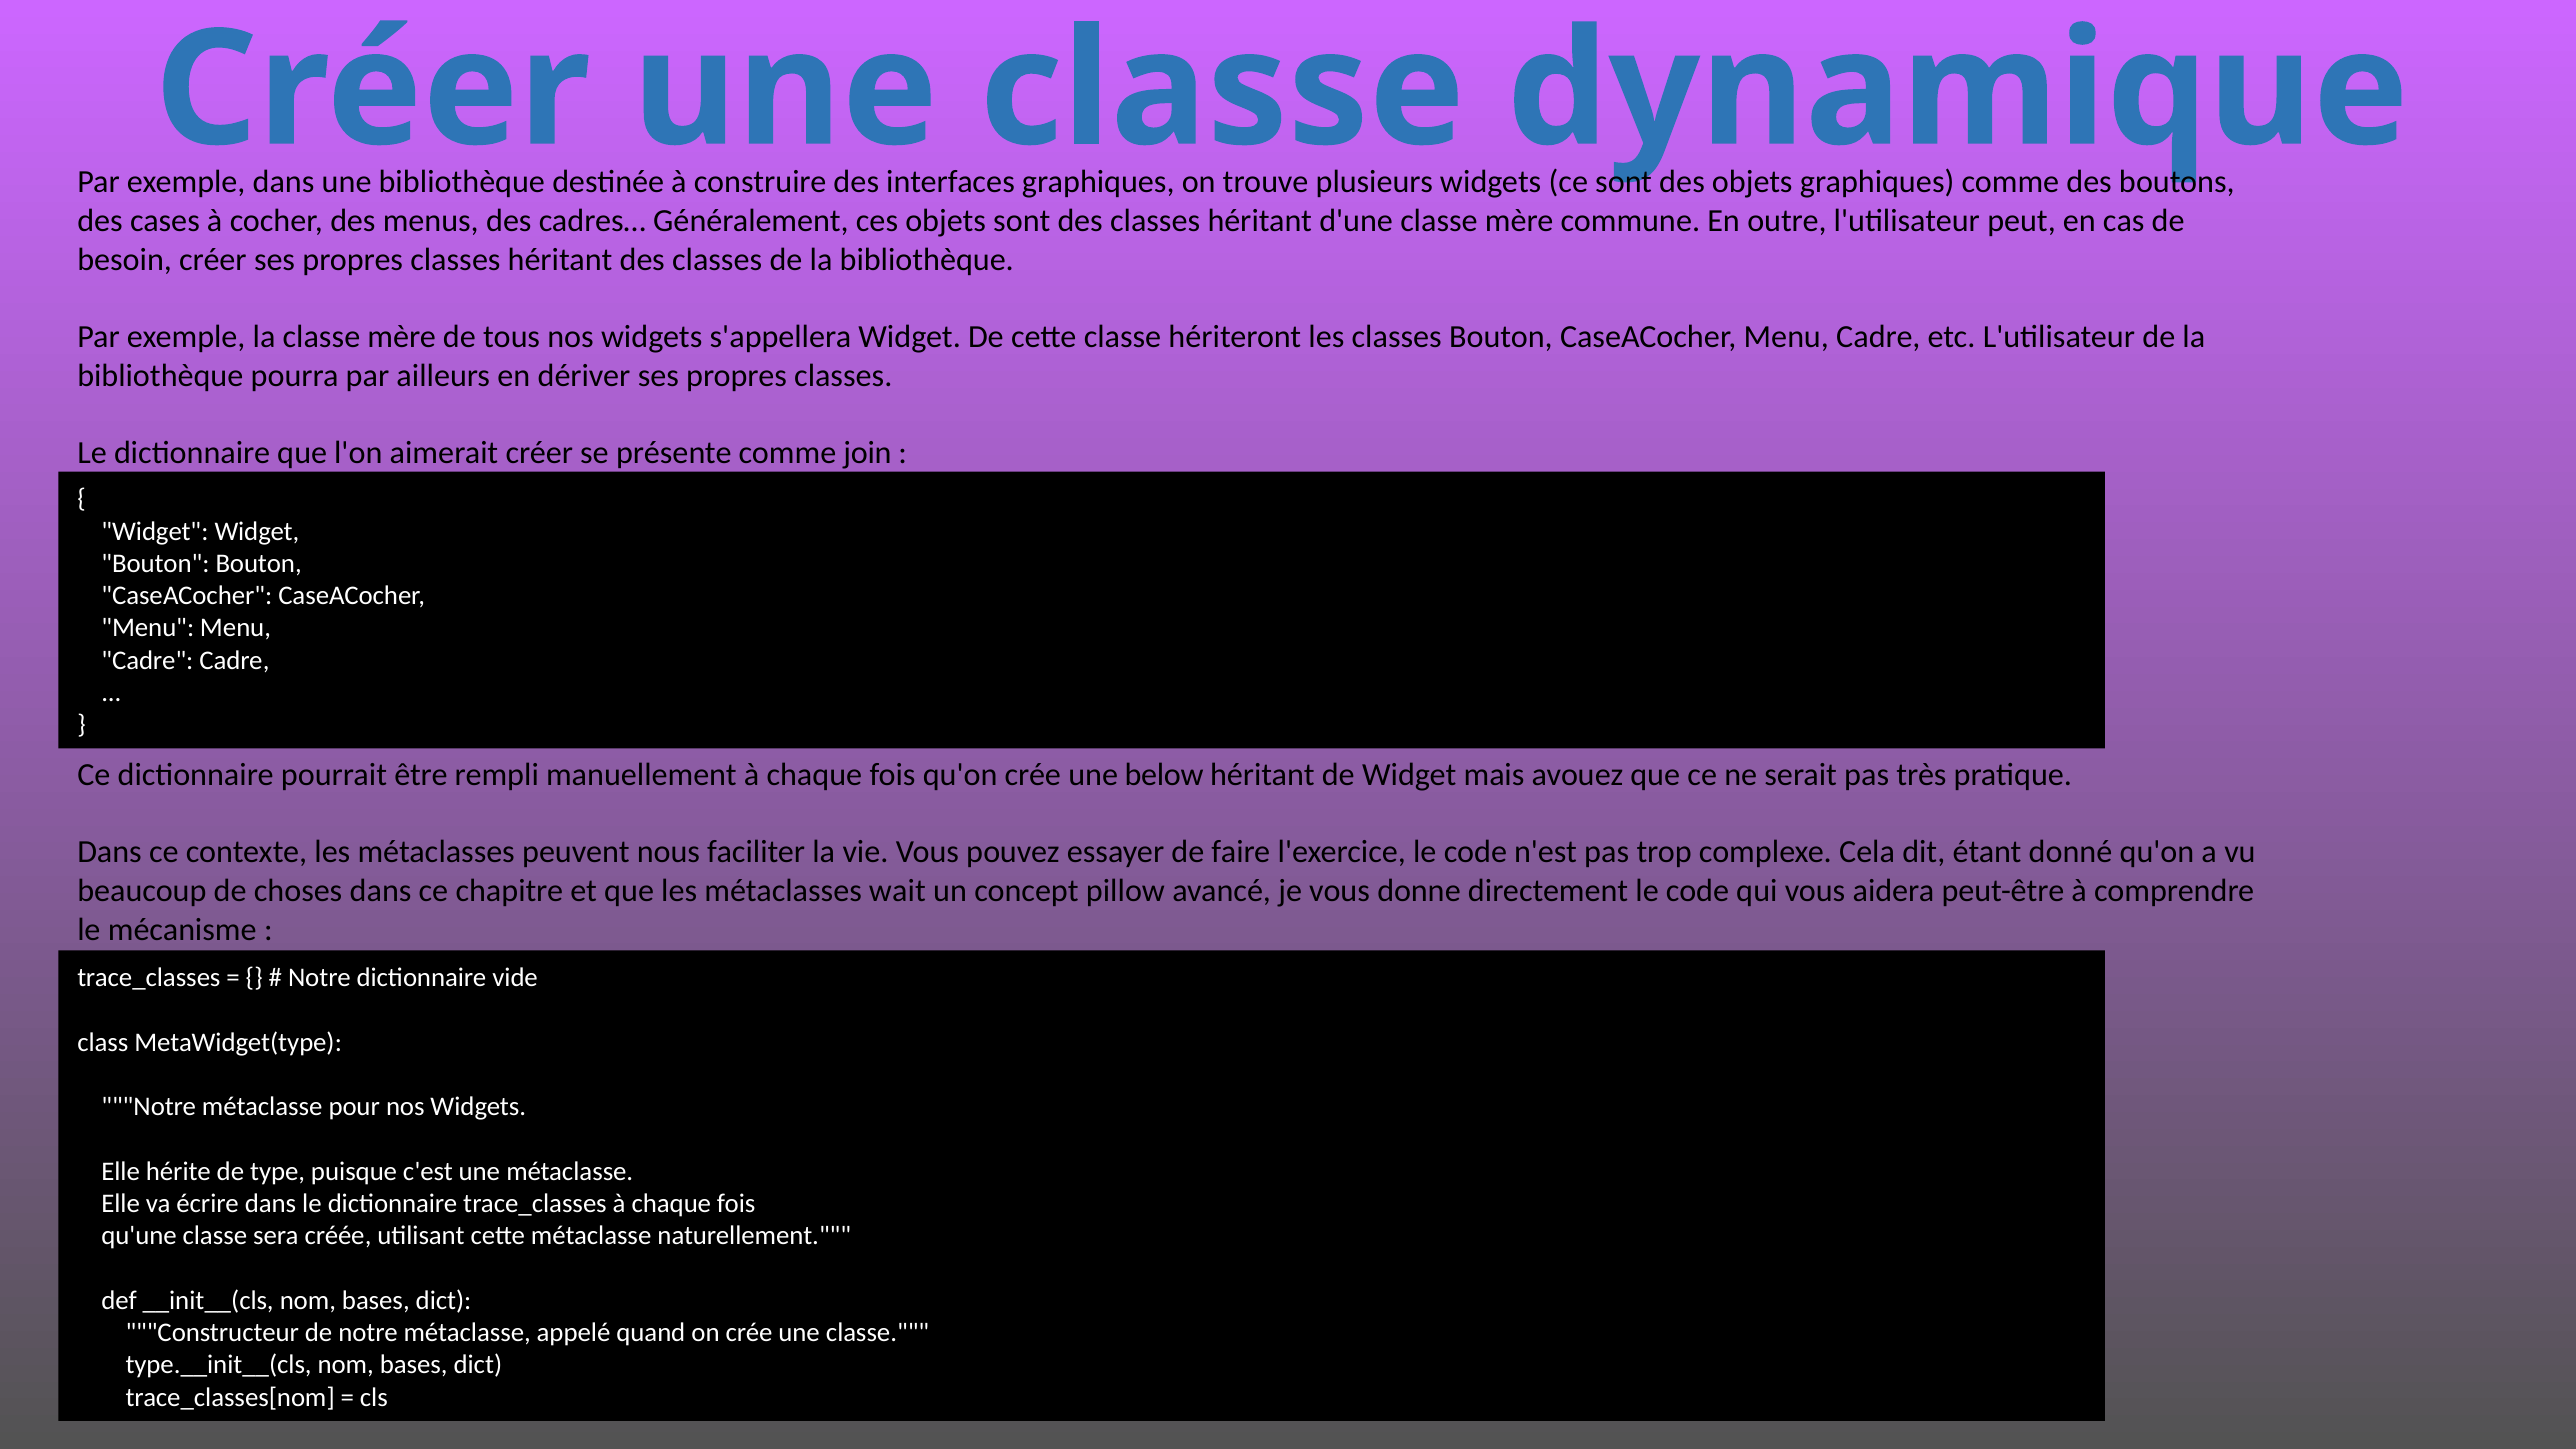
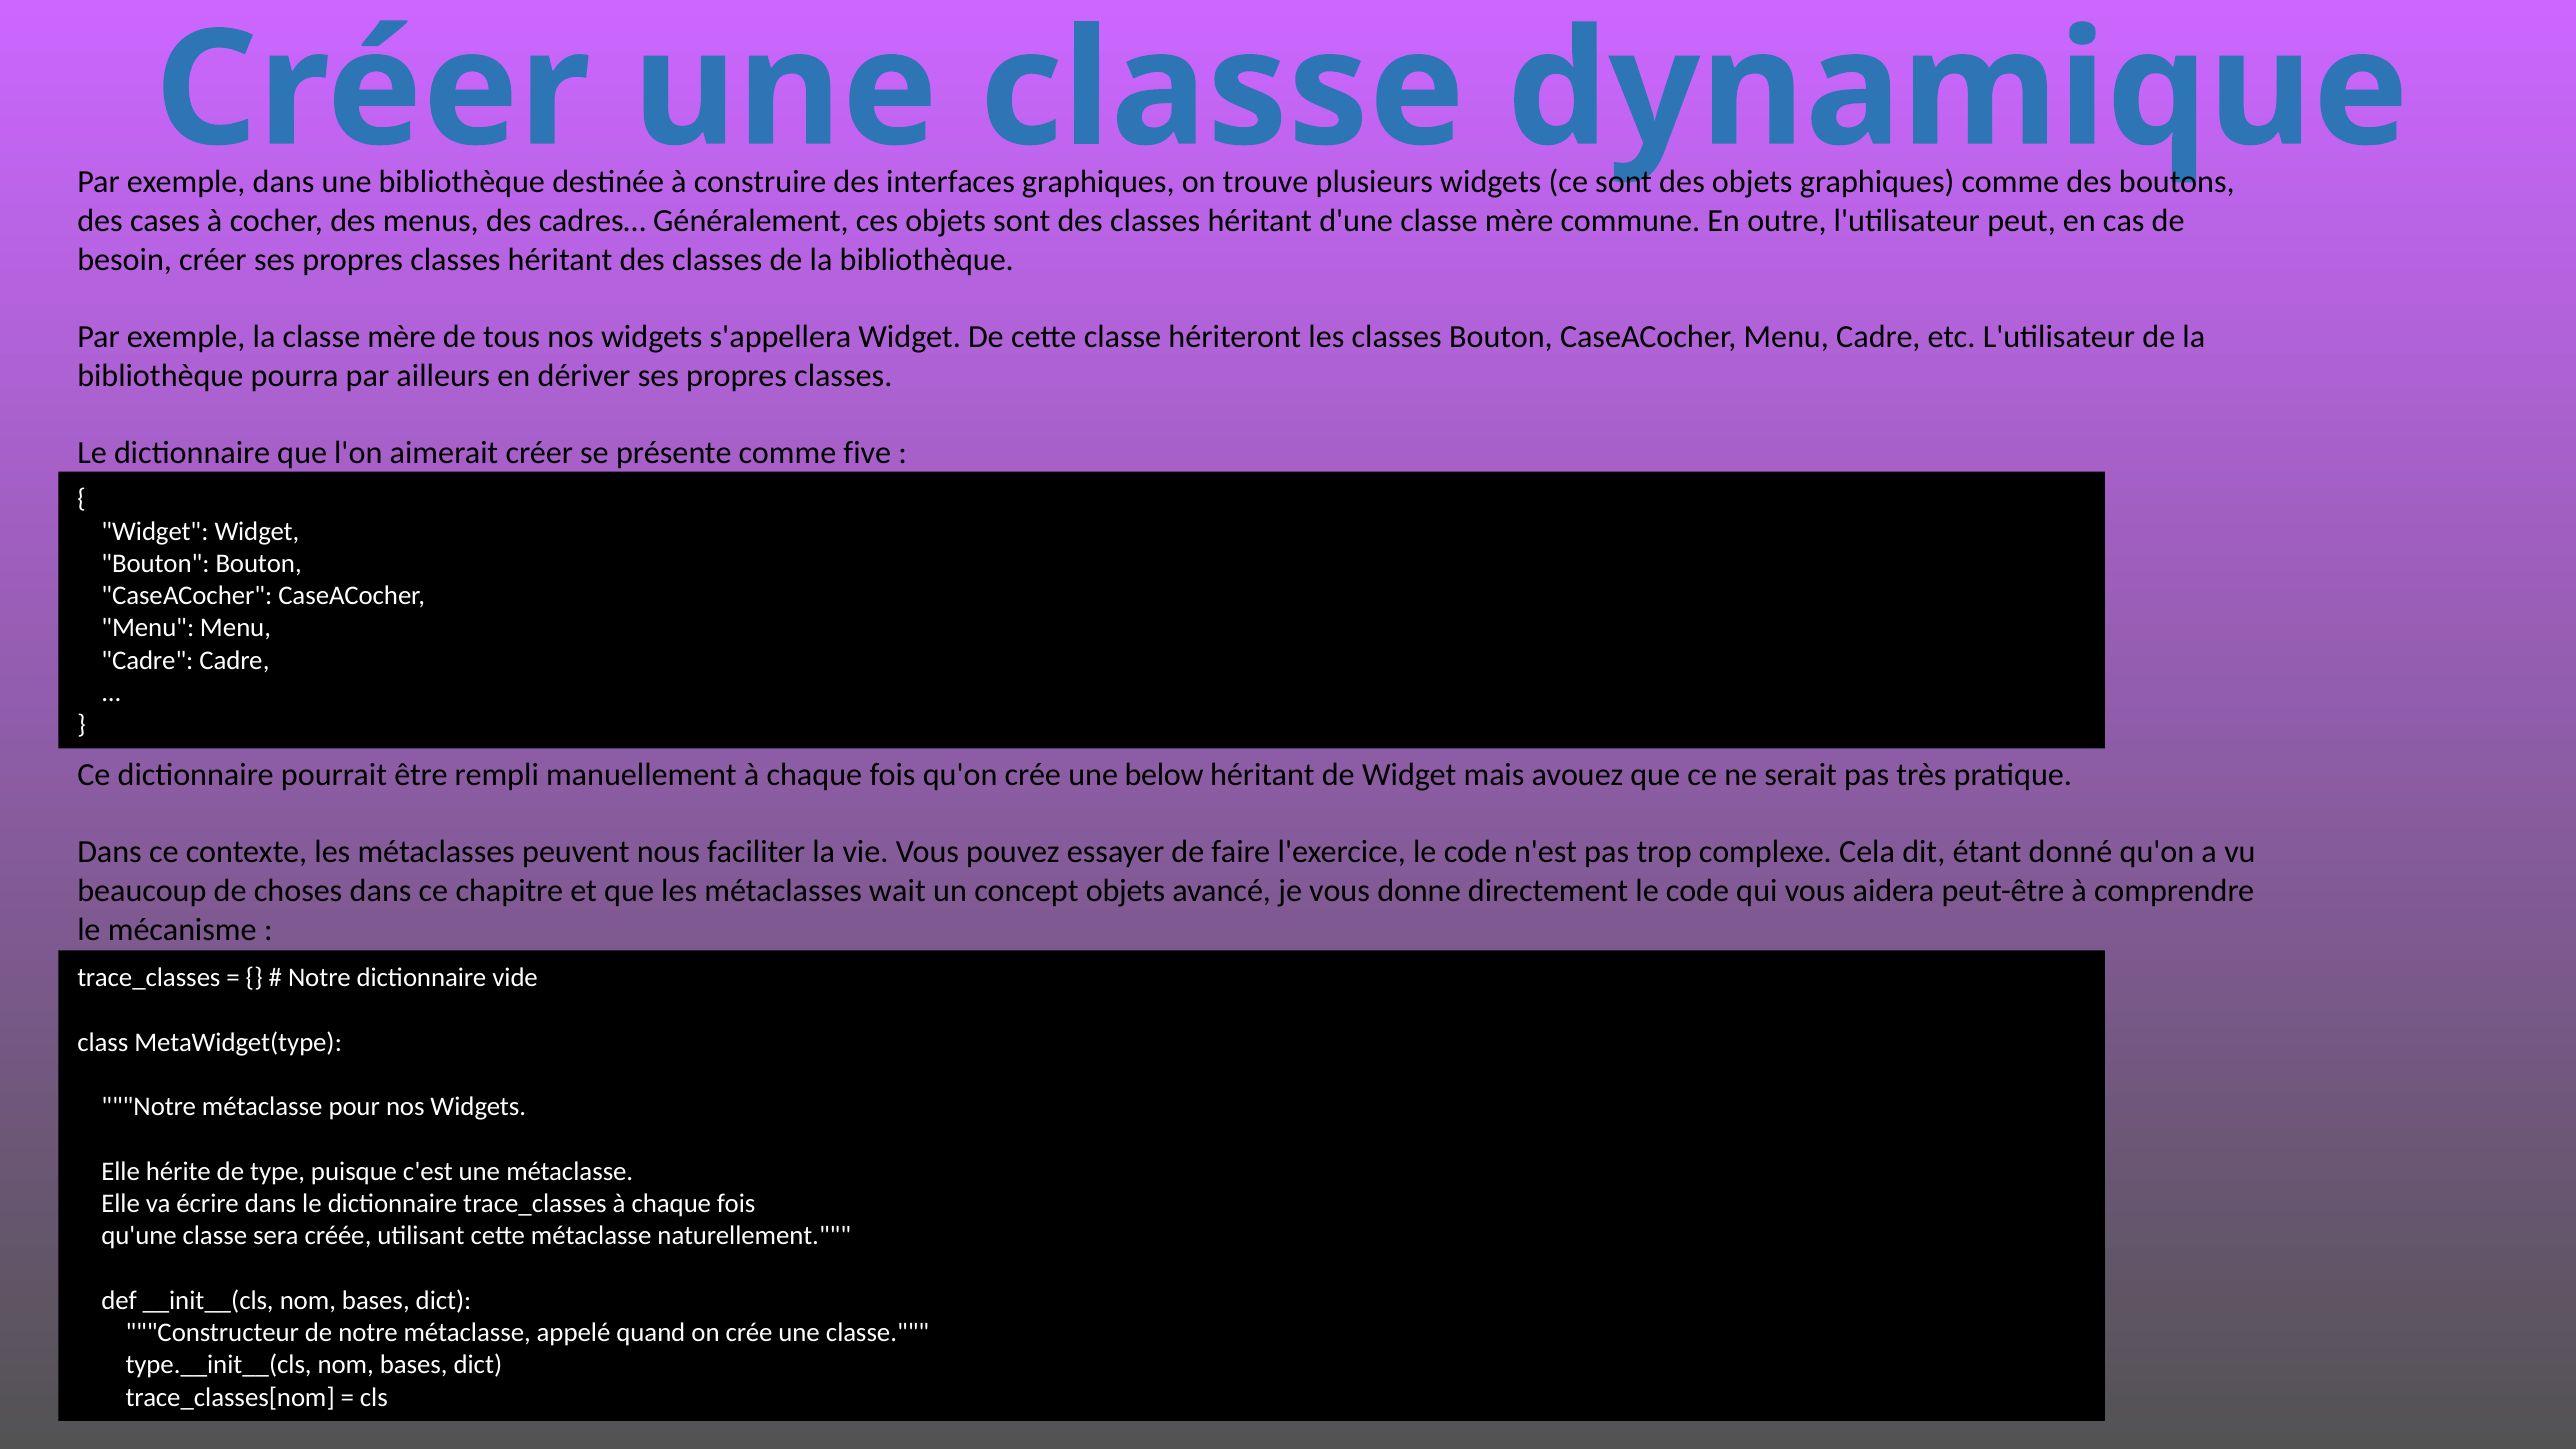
join: join -> five (867, 453)
concept pillow: pillow -> objets (1126, 891)
